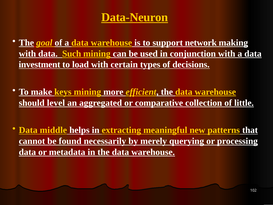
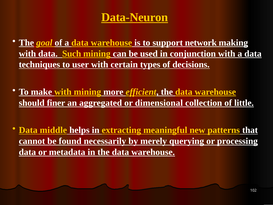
investment: investment -> techniques (39, 64)
load: load -> user (81, 64)
make keys: keys -> with (63, 92)
level: level -> finer (56, 103)
comparative: comparative -> dimensional (159, 103)
